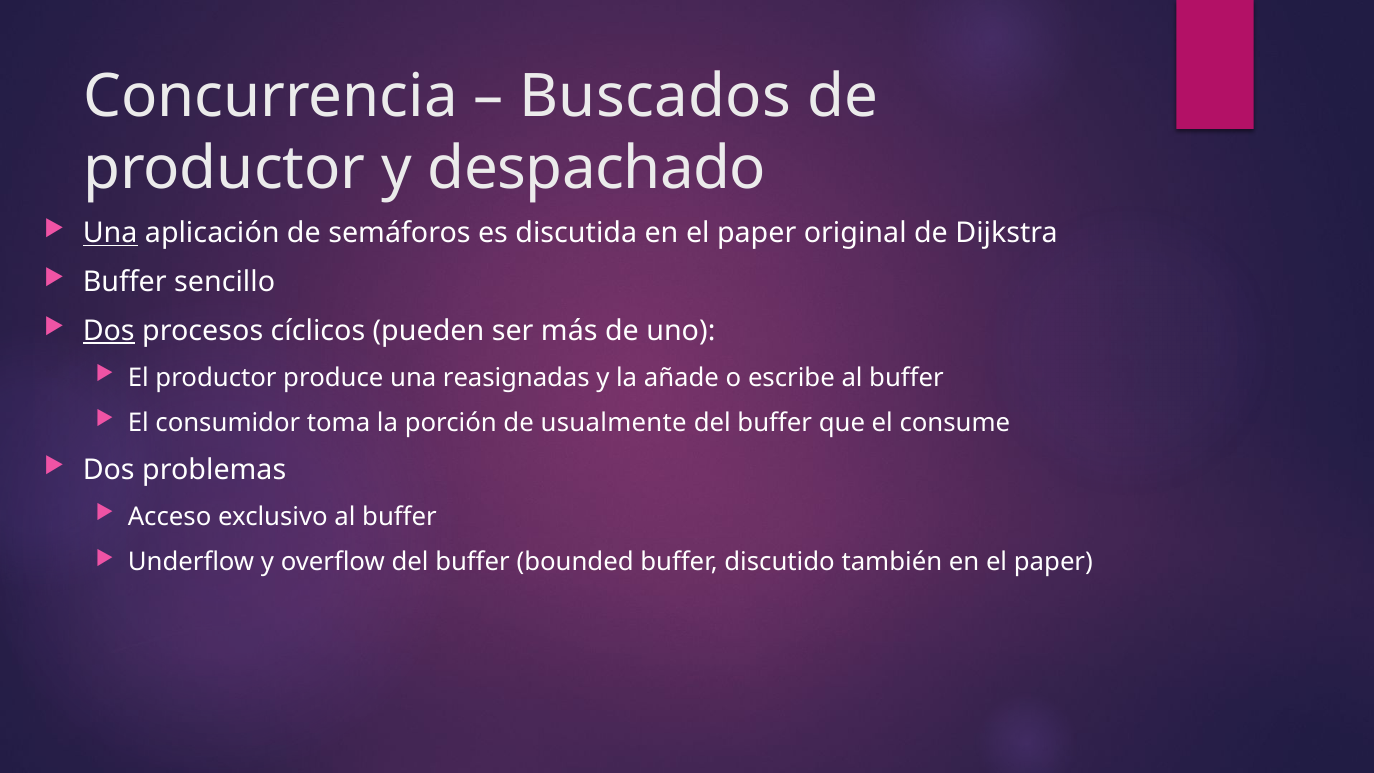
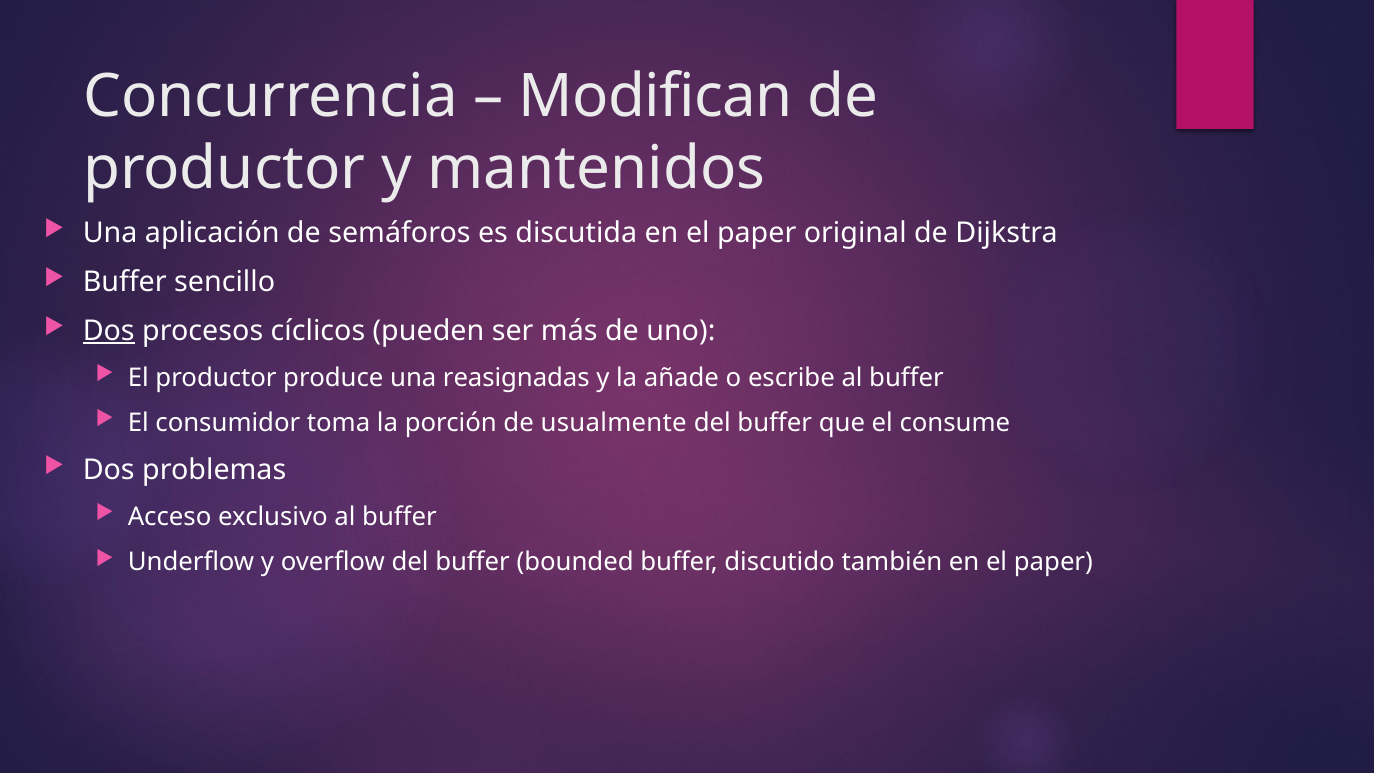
Buscados: Buscados -> Modifican (656, 96)
despachado: despachado -> mantenidos (597, 169)
Una underline: present -> none (110, 233)
